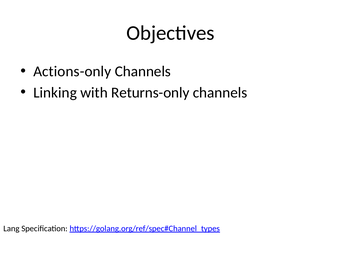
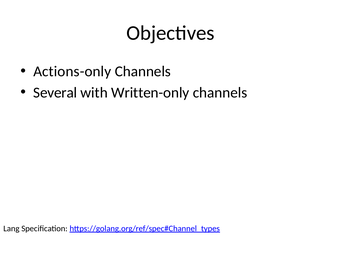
Linking: Linking -> Several (55, 93)
Returns-only: Returns-only -> Written-only (150, 93)
